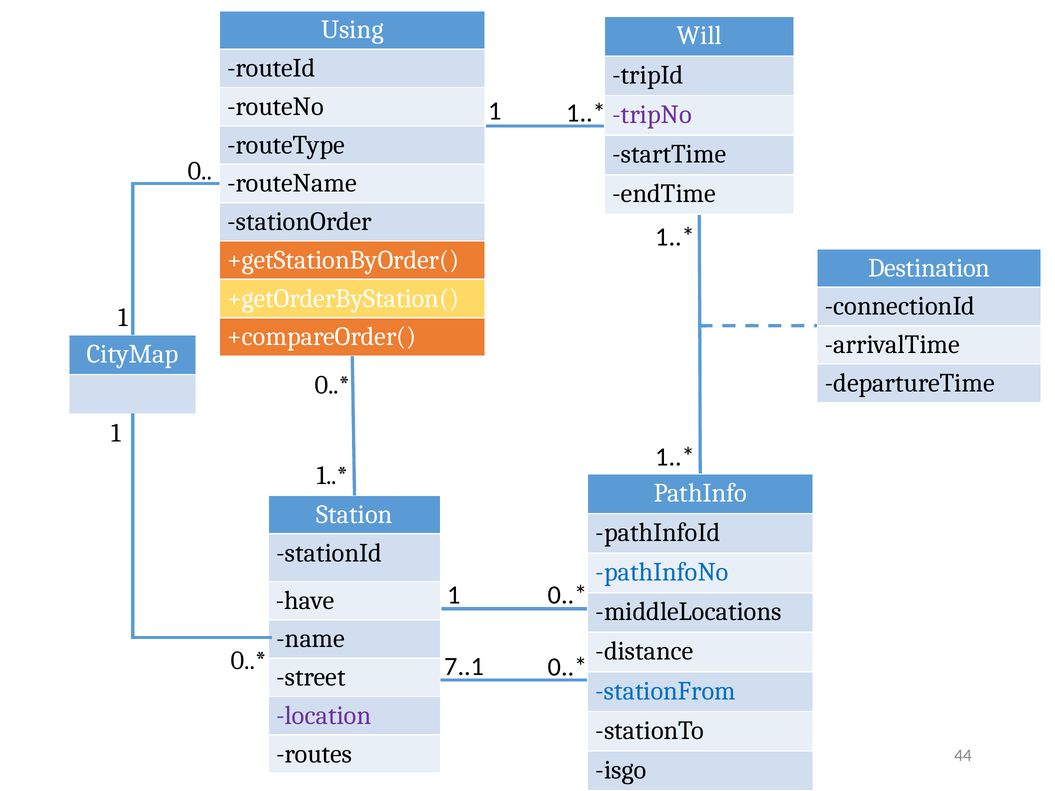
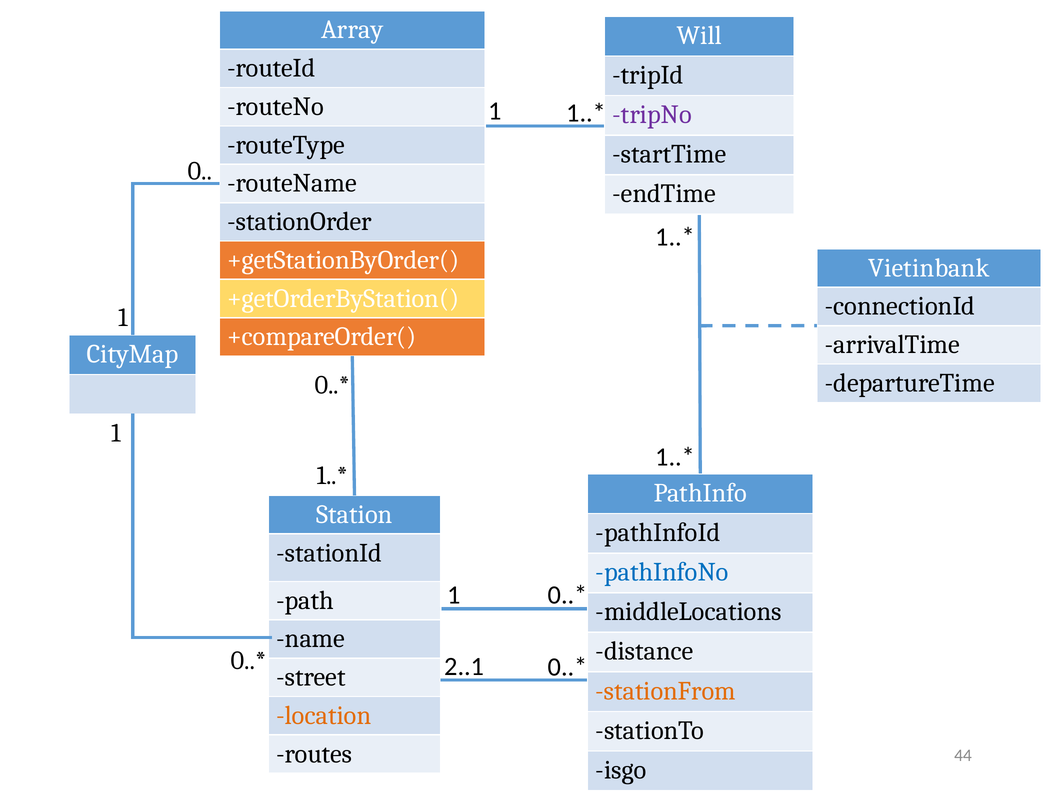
Using: Using -> Array (352, 30)
Destination: Destination -> Vietinbank (929, 268)
have: have -> path (305, 601)
7..1: 7..1 -> 2..1 (464, 667)
stationFrom colour: blue -> orange (665, 691)
location colour: purple -> orange (324, 716)
